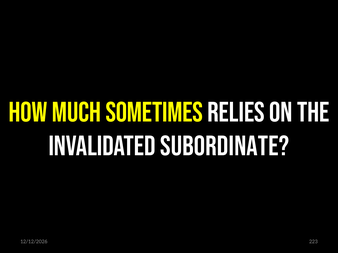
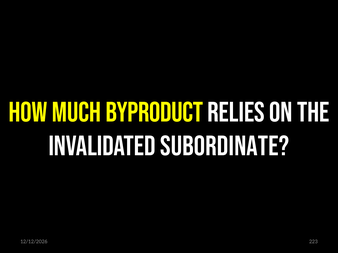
SOMETIMES: SOMETIMES -> BYPRODUCT (154, 113)
